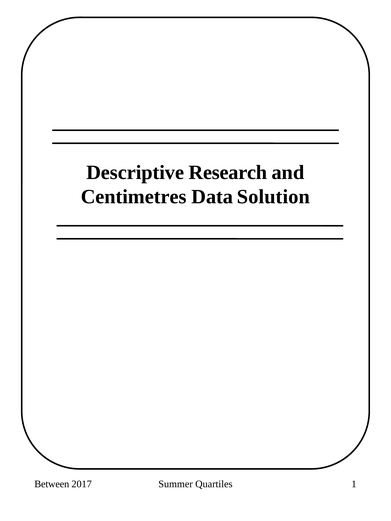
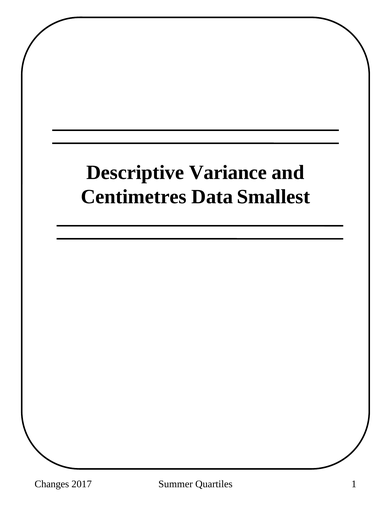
Research: Research -> Variance (228, 173)
Solution: Solution -> Smallest (273, 197)
Between: Between -> Changes (52, 484)
